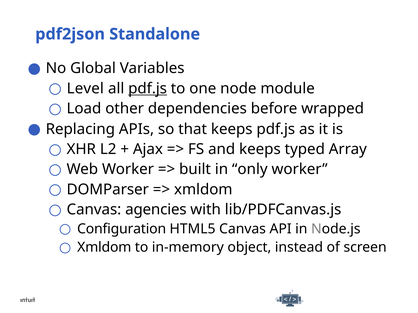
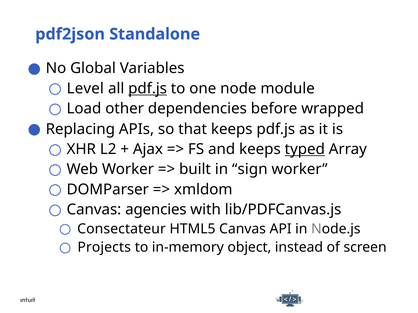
typed underline: none -> present (305, 149)
only: only -> sign (250, 170)
Configuration: Configuration -> Consectateur (122, 229)
Xmldom: Xmldom -> Projects (104, 248)
